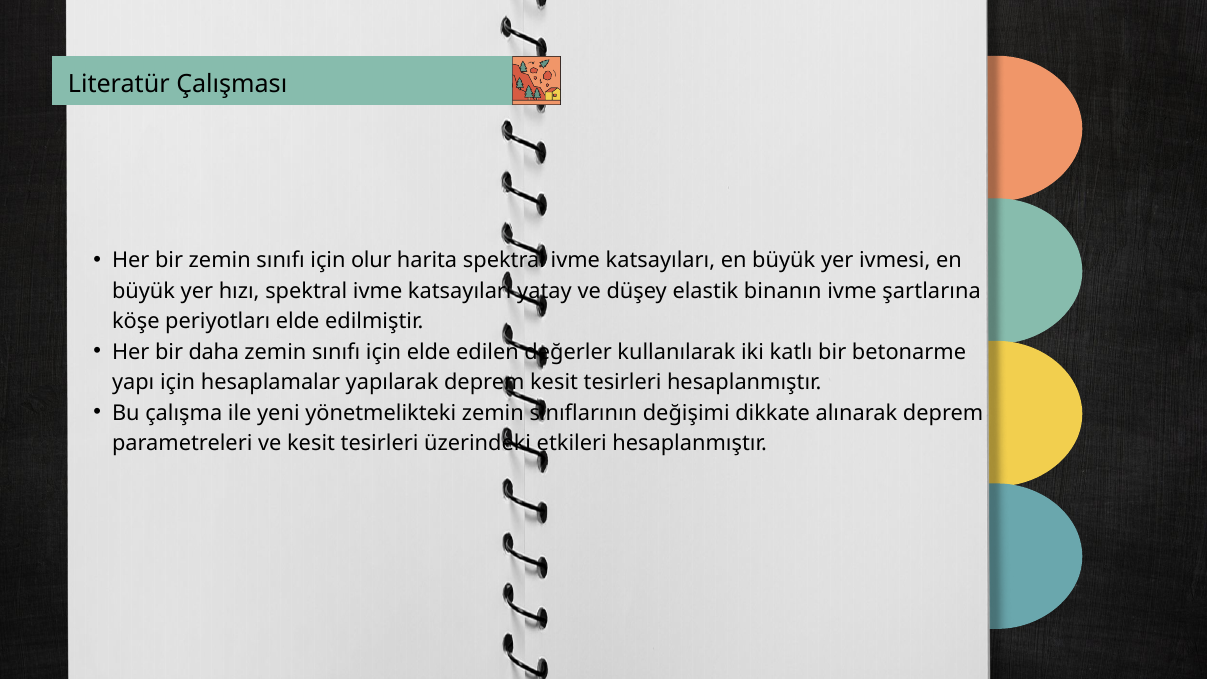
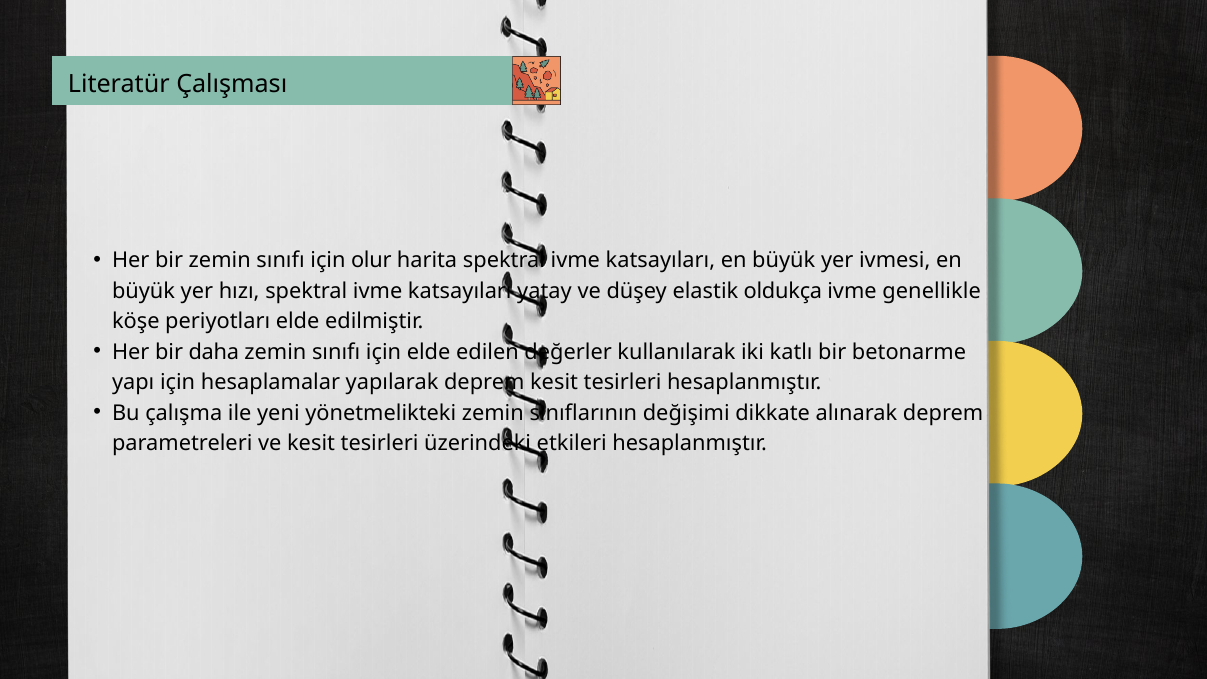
binanın: binanın -> oldukça (783, 291)
şartlarına: şartlarına -> genellikle (932, 291)
